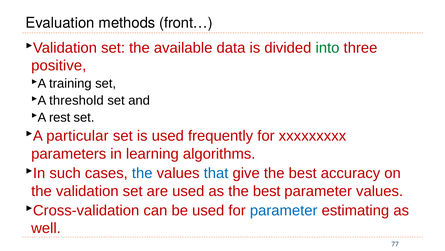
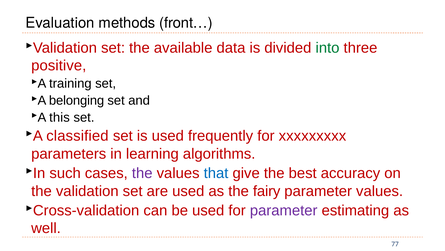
threshold: threshold -> belonging (77, 100)
rest: rest -> this (60, 117)
particular: particular -> classified (77, 136)
the colour: blue -> purple (142, 173)
as the best: best -> fairy (267, 191)
parameter colour: blue -> purple (284, 210)
